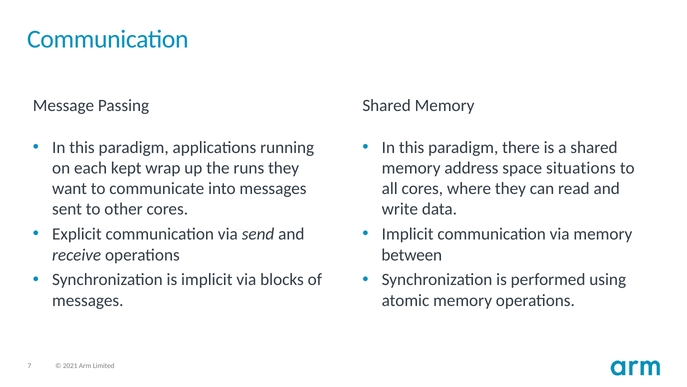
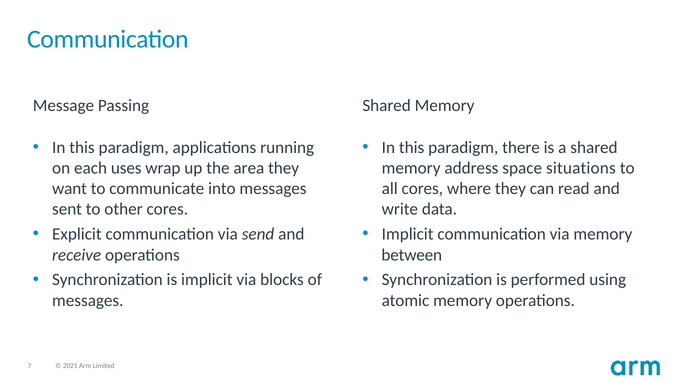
kept: kept -> uses (126, 168)
runs: runs -> area (249, 168)
